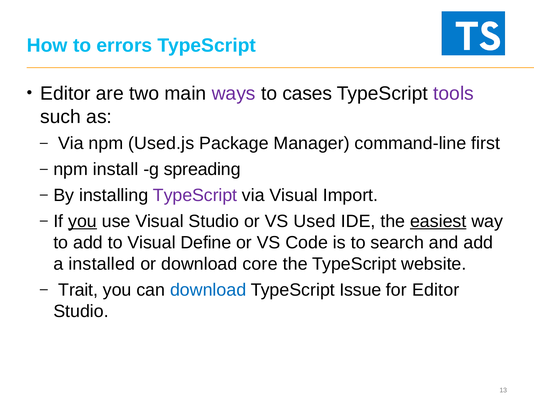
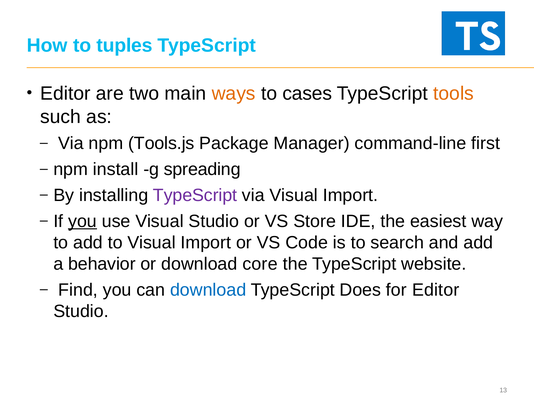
errors: errors -> tuples (125, 46)
ways colour: purple -> orange (234, 94)
tools colour: purple -> orange (454, 94)
Used.js: Used.js -> Tools.js (161, 144)
Used: Used -> Store (315, 222)
easiest underline: present -> none (438, 222)
to Visual Define: Define -> Import (206, 243)
installed: installed -> behavior (102, 264)
Trait: Trait -> Find (78, 290)
Issue: Issue -> Does (360, 290)
